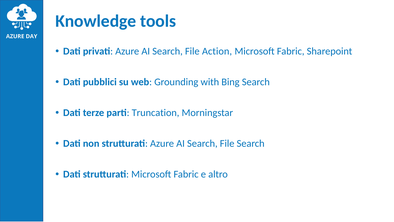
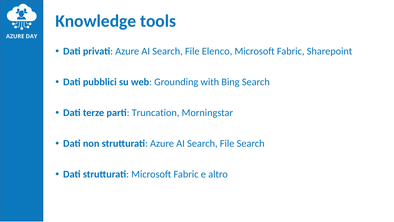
Action: Action -> Elenco (217, 51)
